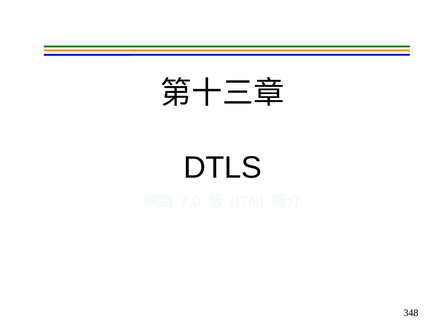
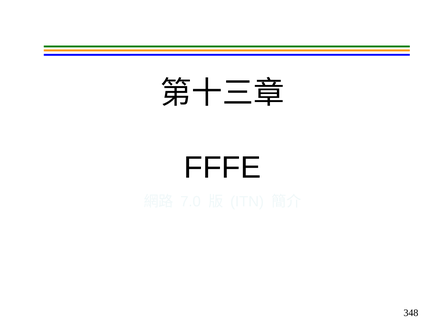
DTLS: DTLS -> FFFE (222, 168)
